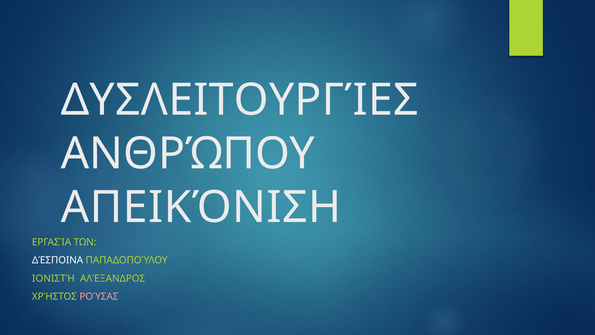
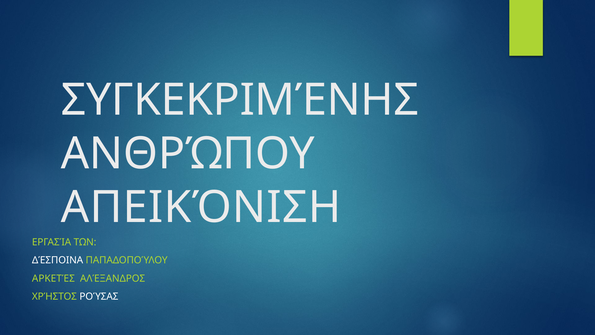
ΔΥΣΛΕΙΤΟΥΡΓΊΕΣ: ΔΥΣΛΕΙΤΟΥΡΓΊΕΣ -> ΣΥΓΚΕΚΡΙΜΈΝΗΣ (240, 100)
ΙΟΝΙΣΤΉ: ΙΟΝΙΣΤΉ -> ΑΡΚΕΤΈΣ (53, 278)
ΡΟΎΣΑΣ colour: pink -> white (99, 296)
